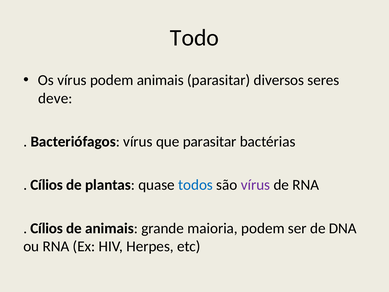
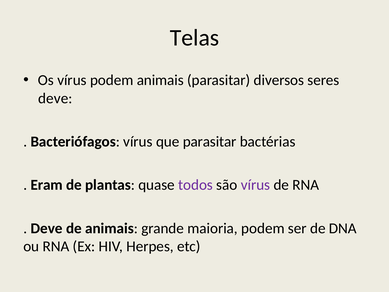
Todo: Todo -> Telas (195, 38)
Cílios: Cílios -> Eram (47, 185)
todos colour: blue -> purple (196, 185)
Cílios: Cílios -> Deve (47, 228)
